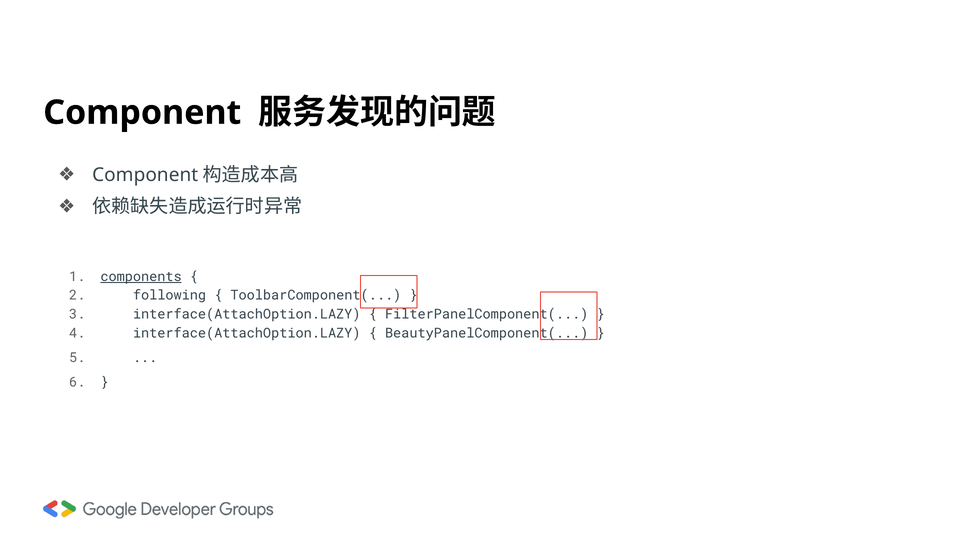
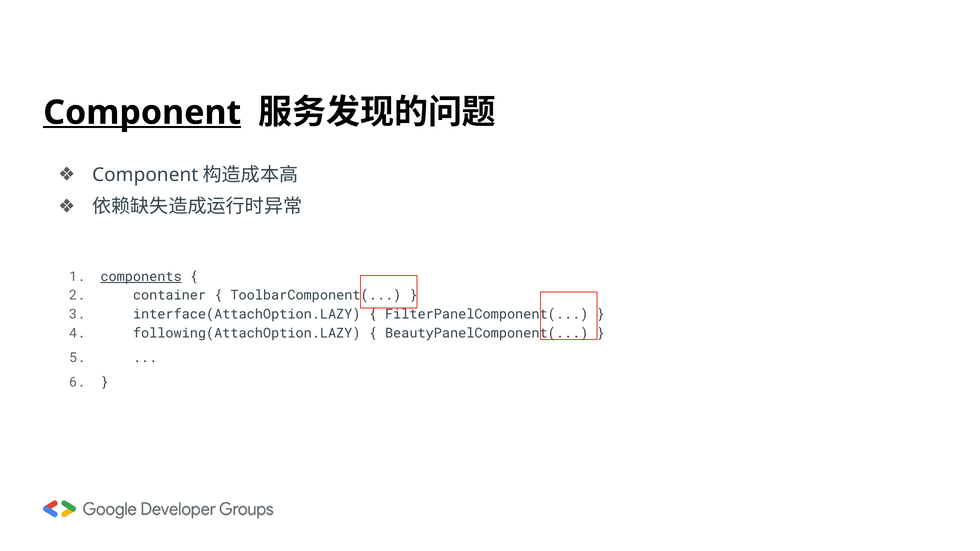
Component underline: none -> present (142, 113)
following: following -> container (169, 296)
interface(AttachOption.LAZY: interface(AttachOption.LAZY -> following(AttachOption.LAZY (247, 333)
